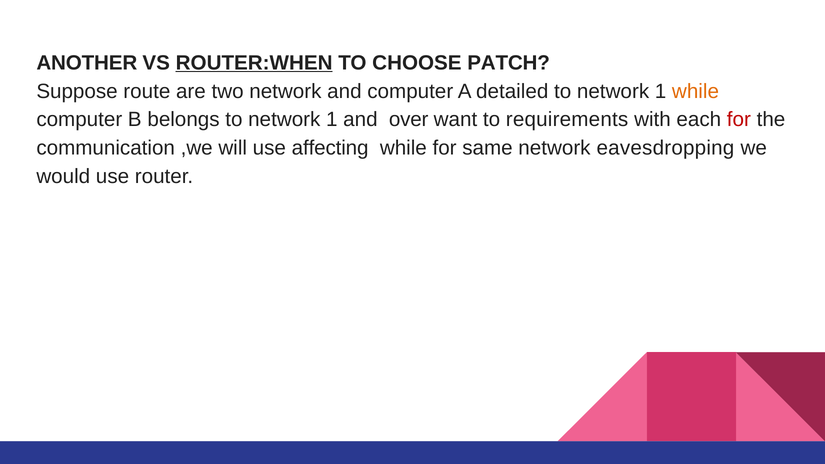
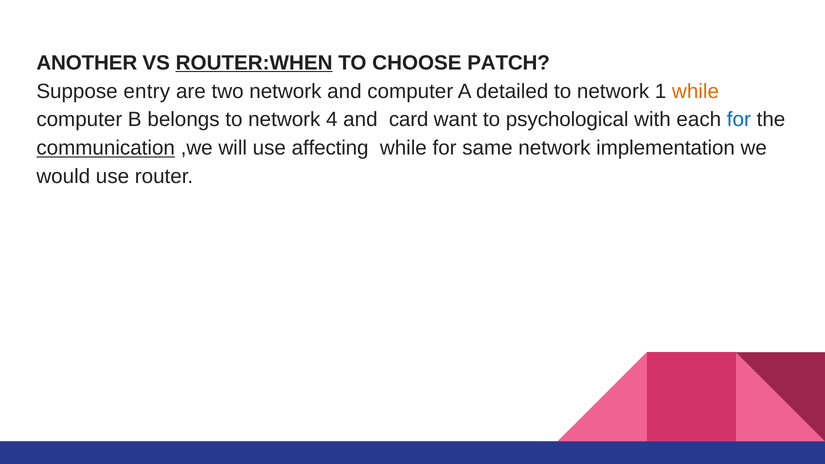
route: route -> entry (147, 91)
belongs to network 1: 1 -> 4 (332, 120)
over: over -> card (409, 120)
requirements: requirements -> psychological (567, 120)
for colour: red -> blue (739, 120)
communication underline: none -> present (106, 148)
eavesdropping: eavesdropping -> implementation (666, 148)
